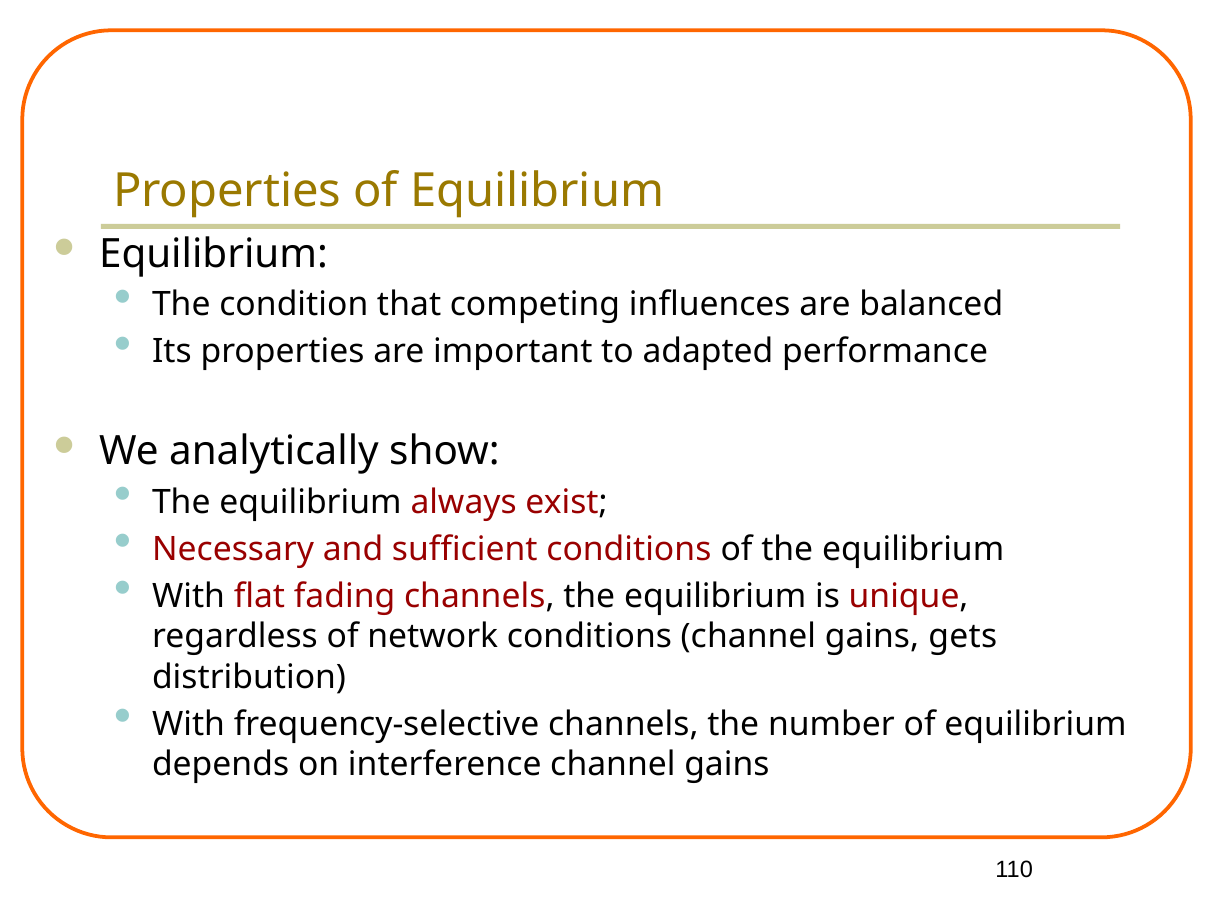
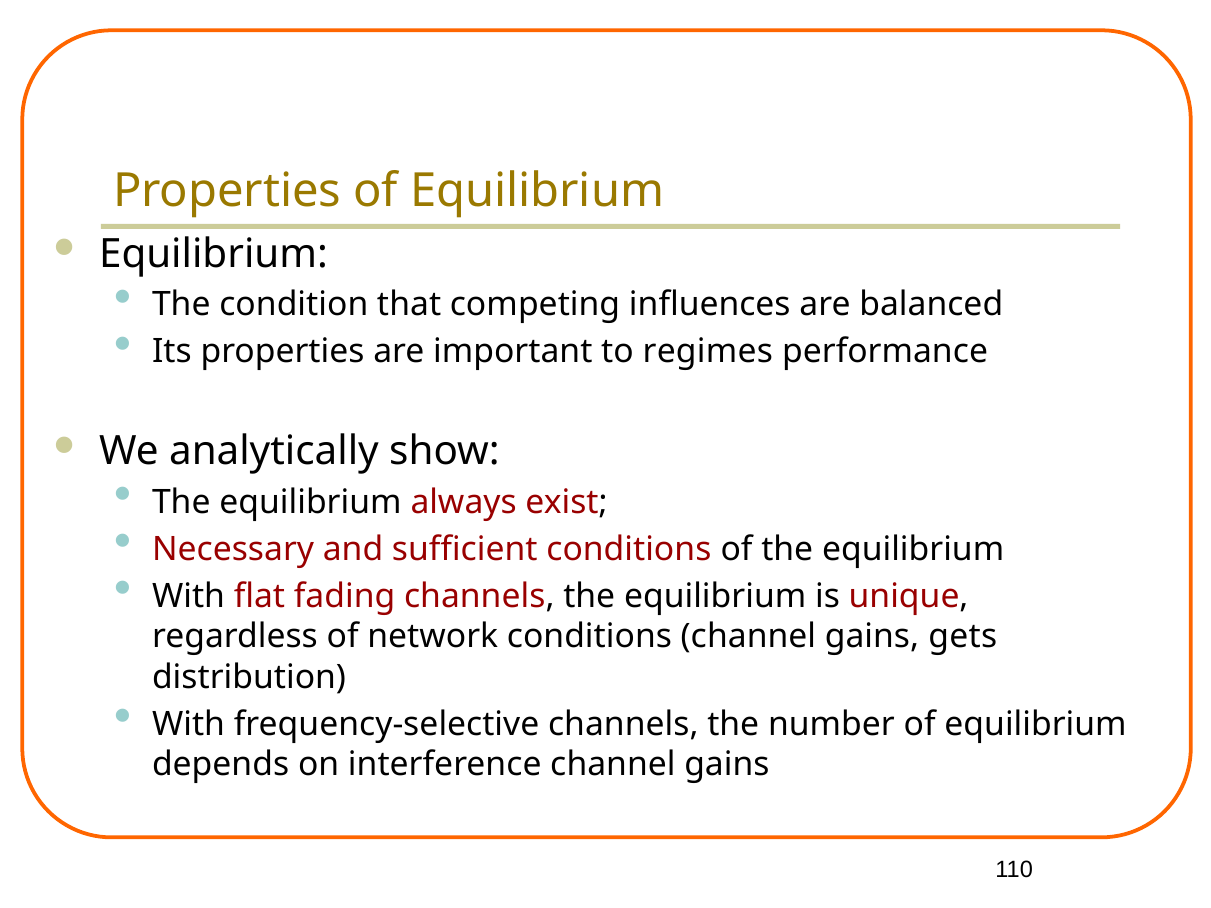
adapted: adapted -> regimes (708, 352)
